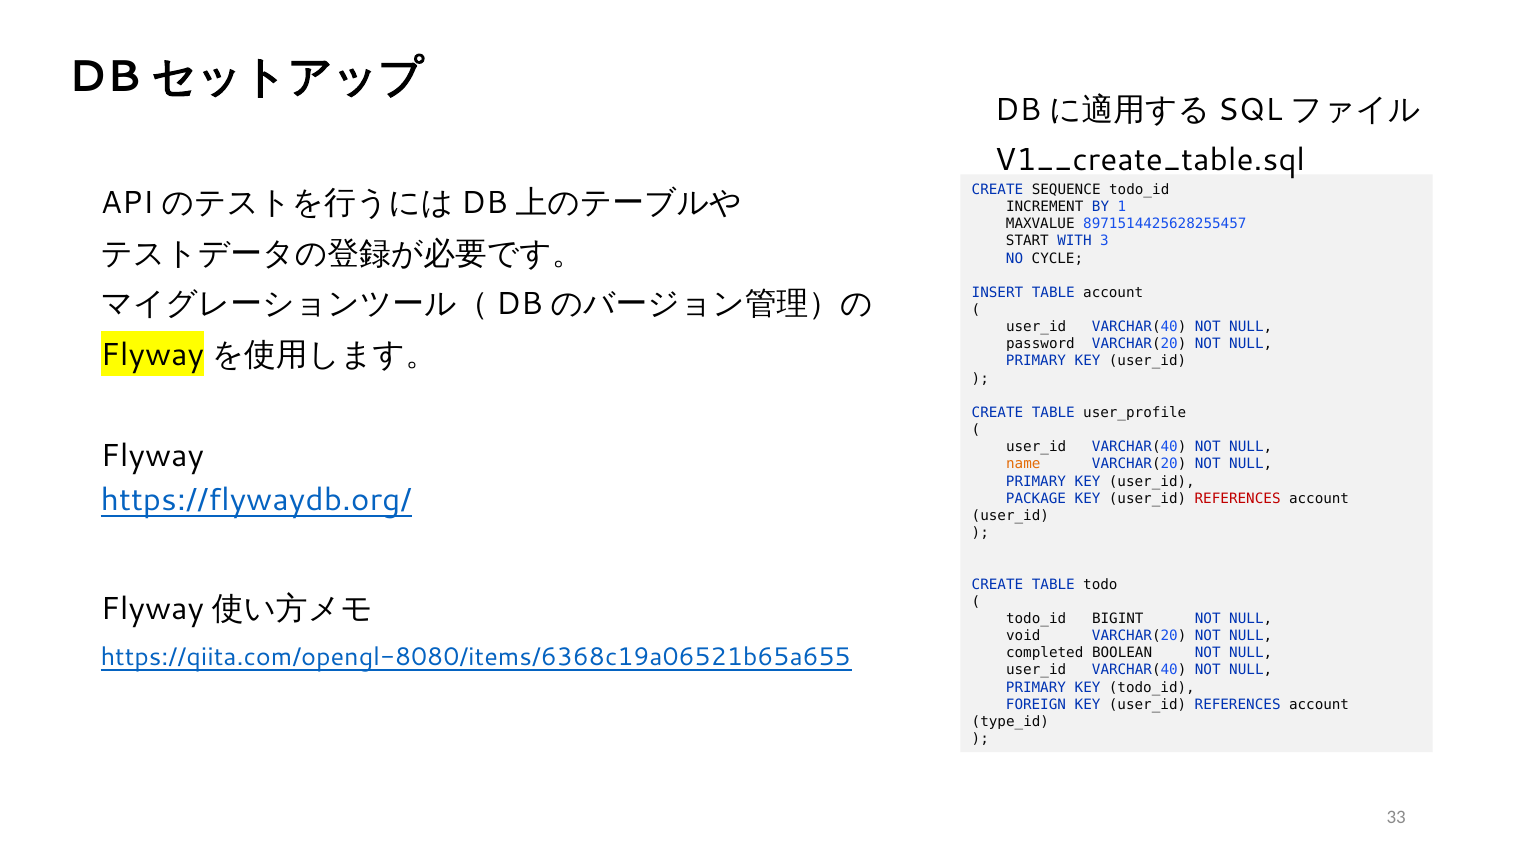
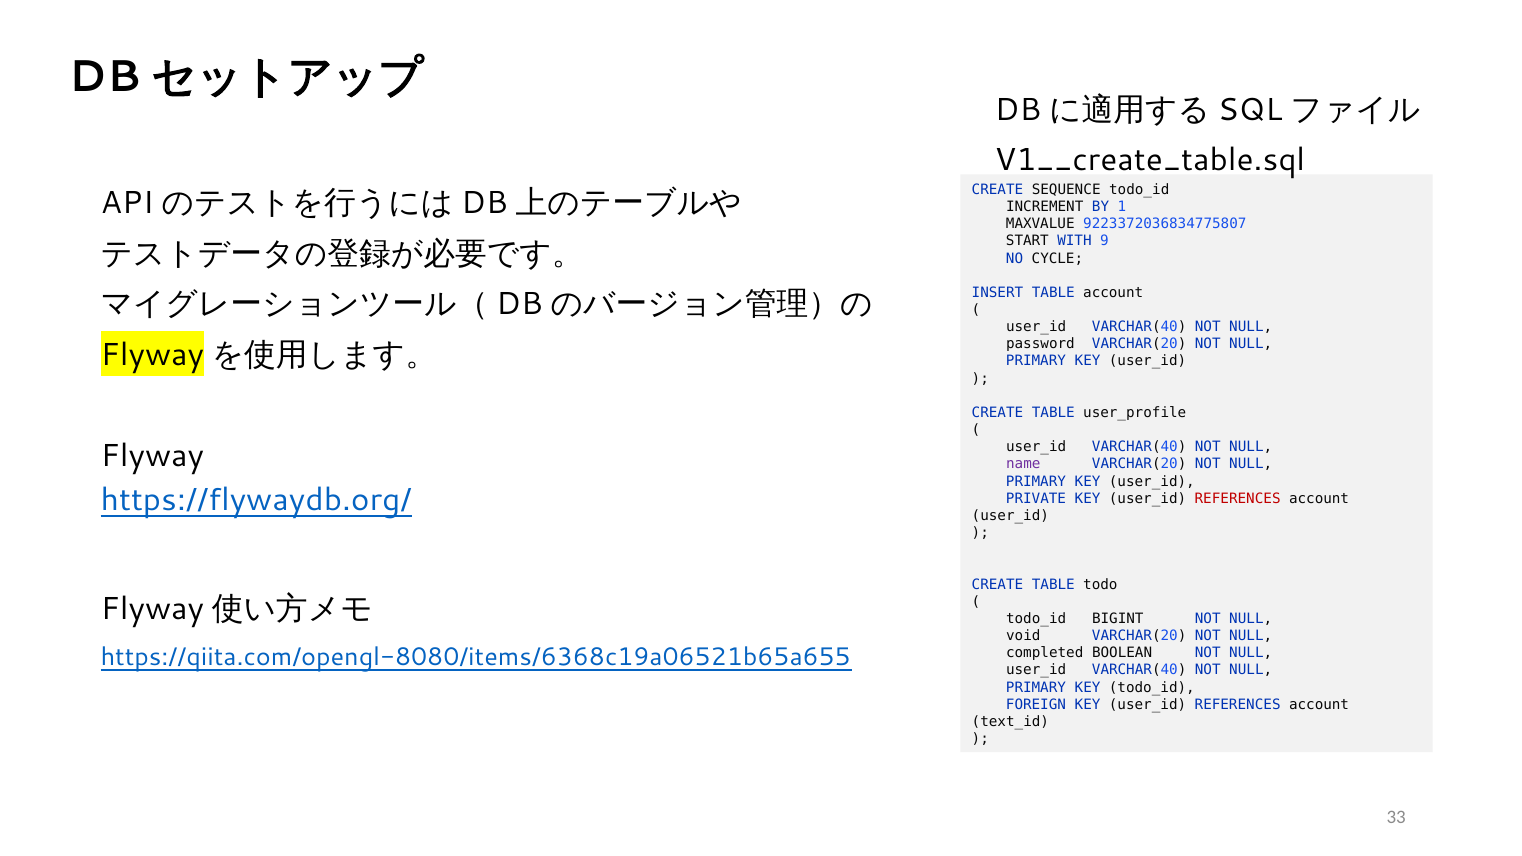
8971514425628255457: 8971514425628255457 -> 9223372036834775807 (1165, 224)
3: 3 -> 9 (1104, 241)
name colour: orange -> purple (1023, 464)
PACKAGE: PACKAGE -> PRIVATE (1036, 499)
type_id: type_id -> text_id (1010, 722)
